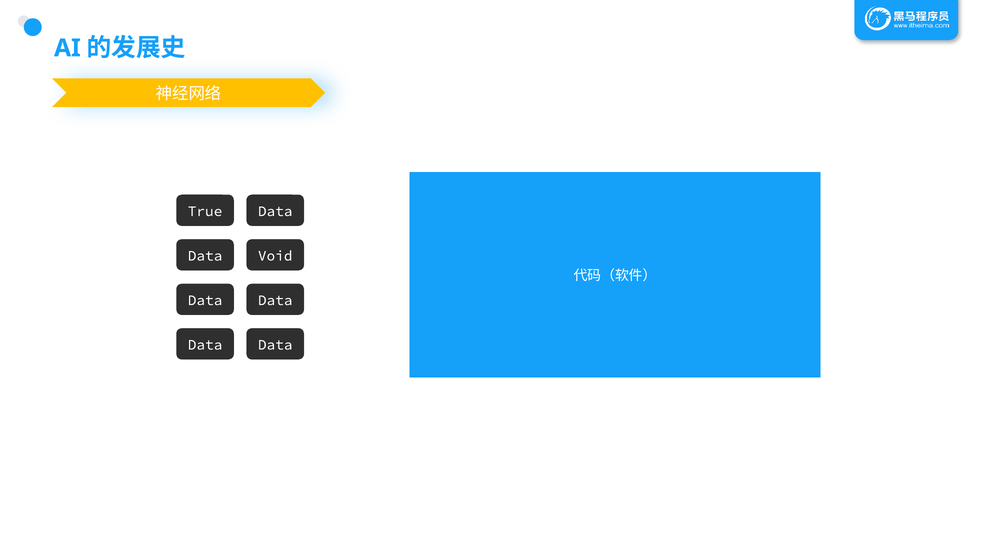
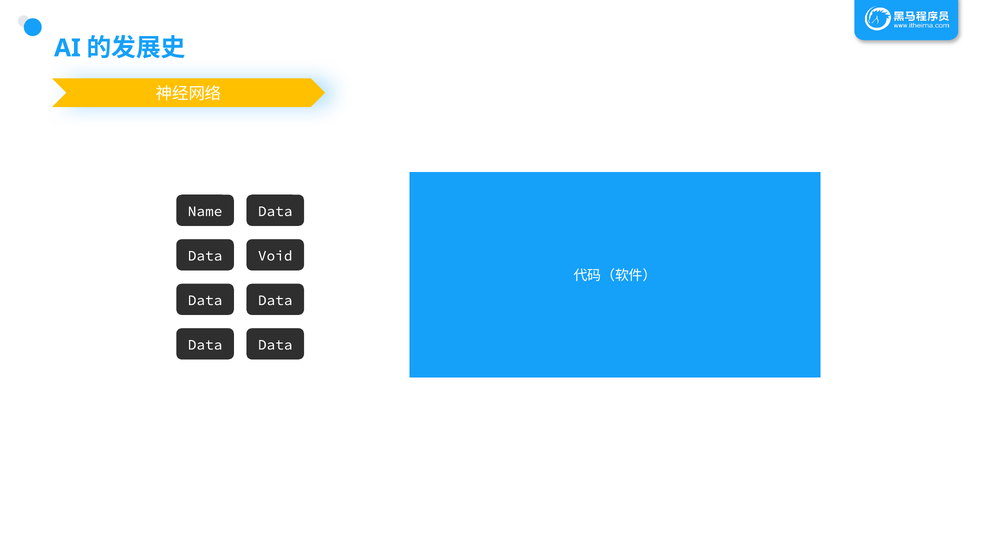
True: True -> Name (205, 211)
